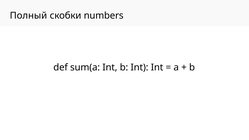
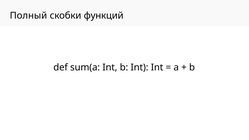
numbers: numbers -> функций (104, 16)
